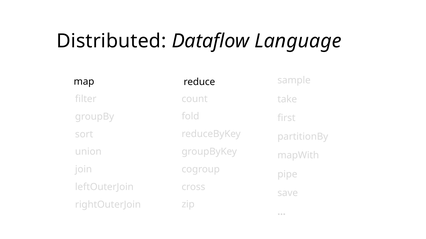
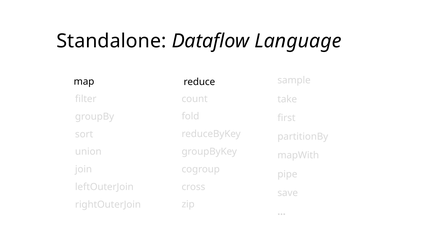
Distributed: Distributed -> Standalone (111, 41)
